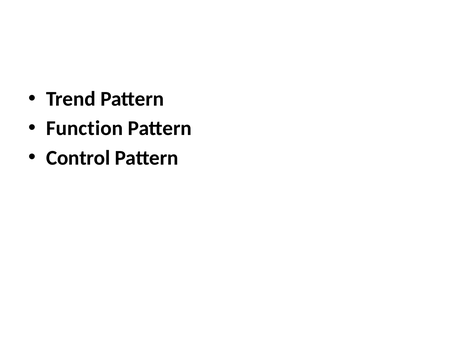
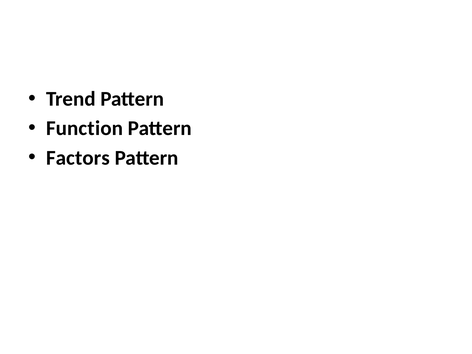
Control: Control -> Factors (78, 158)
